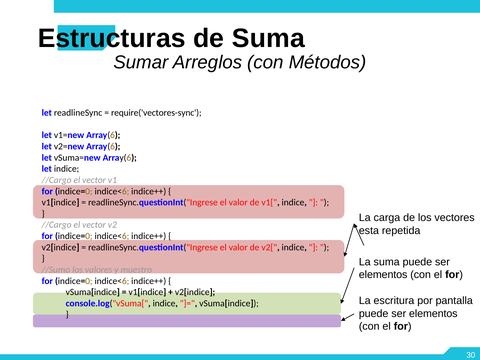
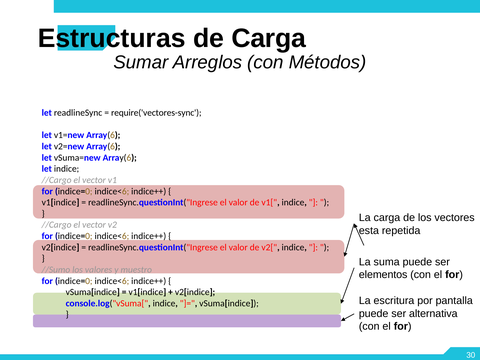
de Suma: Suma -> Carga (269, 38)
elementos: elementos -> alternativa (433, 314)
